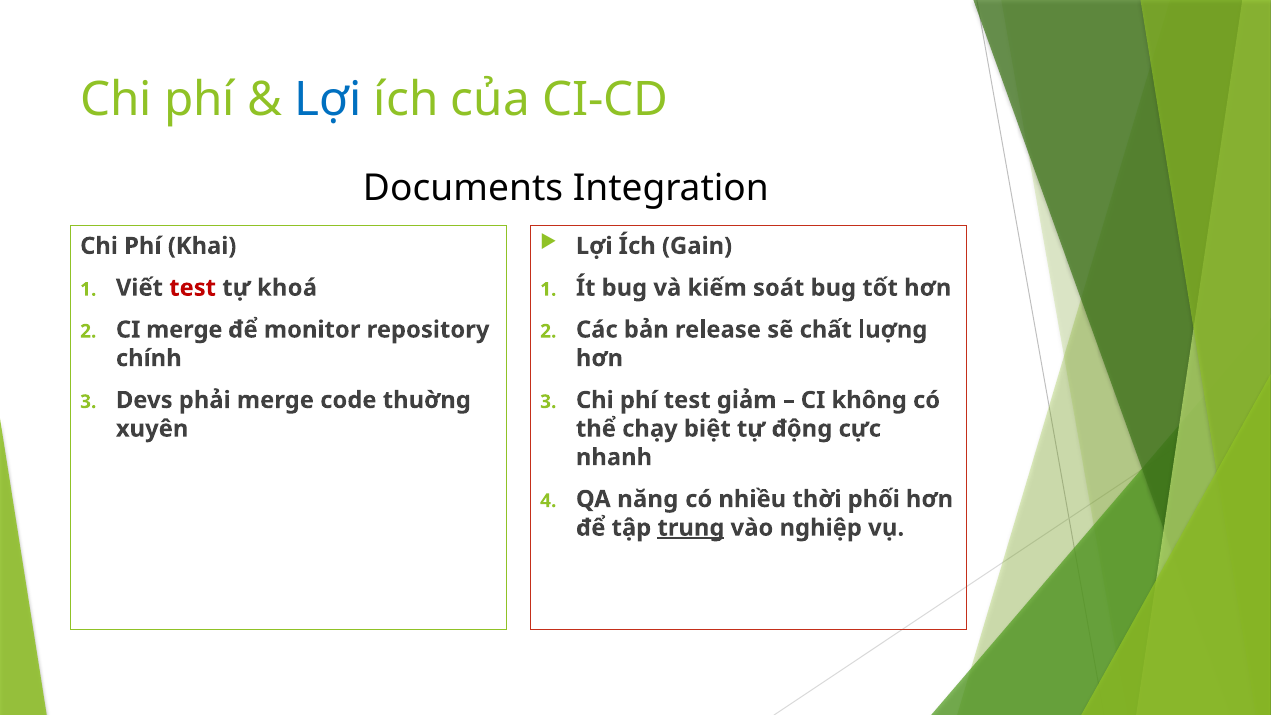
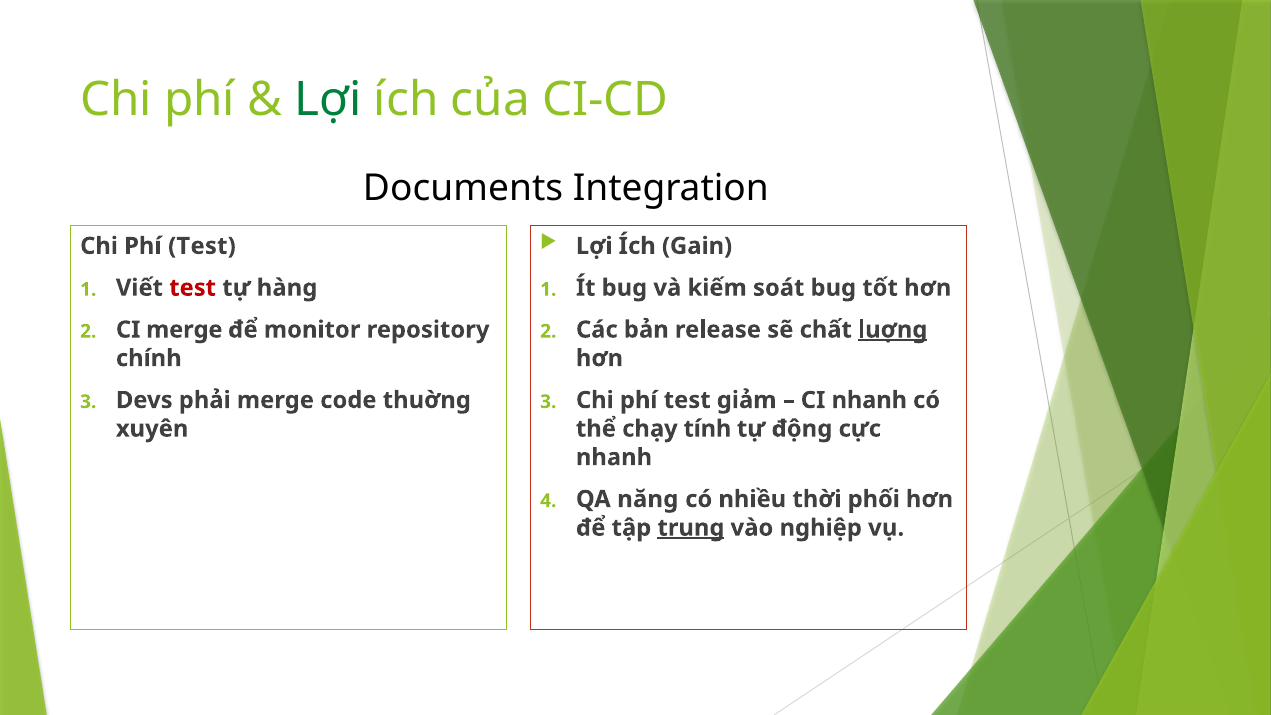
Lợi colour: blue -> green (328, 100)
Khai: Khai -> Test (202, 246)
khoá: khoá -> hàng (287, 288)
luợng underline: none -> present (893, 330)
CI không: không -> nhanh (869, 400)
biệt: biệt -> tính (707, 429)
